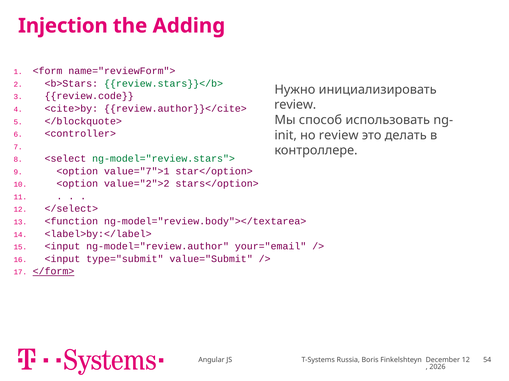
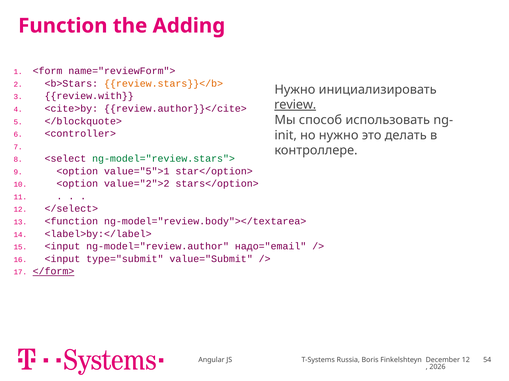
Injection: Injection -> Function (63, 26)
review.stars}}</b> colour: green -> orange (164, 84)
review.code: review.code -> review.with (89, 96)
review underline: none -> present (295, 105)
но review: review -> нужно (339, 135)
value="7">1: value="7">1 -> value="5">1 (137, 172)
your="email: your="email -> надо="email (271, 247)
